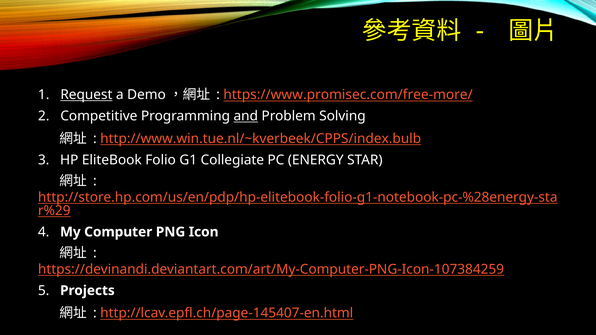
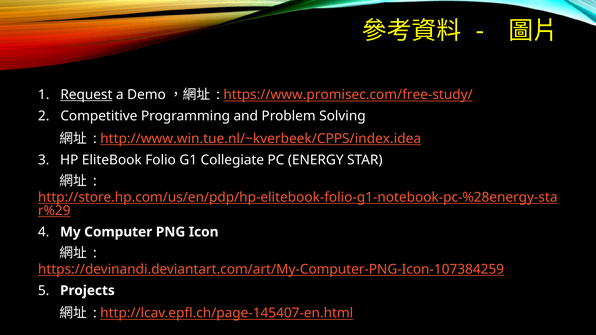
https://www.promisec.com/free-more/: https://www.promisec.com/free-more/ -> https://www.promisec.com/free-study/ (348, 95)
and underline: present -> none (246, 116)
http://www.win.tue.nl/~kverbeek/CPPS/index.bulb: http://www.win.tue.nl/~kverbeek/CPPS/index.bulb -> http://www.win.tue.nl/~kverbeek/CPPS/index.idea (261, 139)
